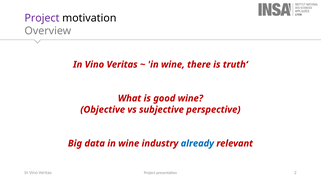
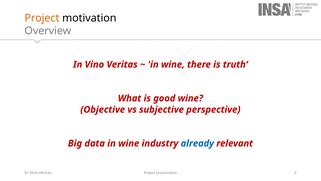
Project colour: purple -> orange (42, 18)
